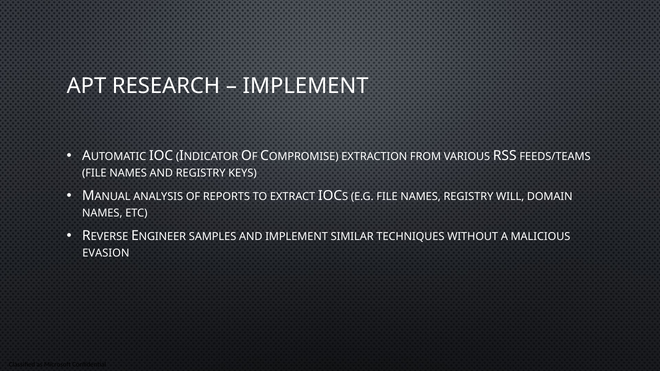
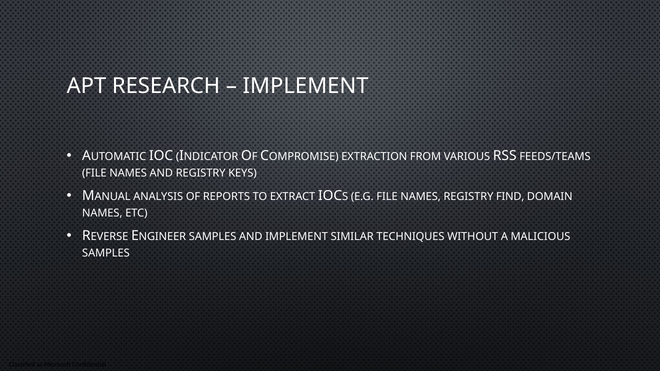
WILL: WILL -> FIND (510, 197)
EVASION: EVASION -> SAMPLES (106, 253)
